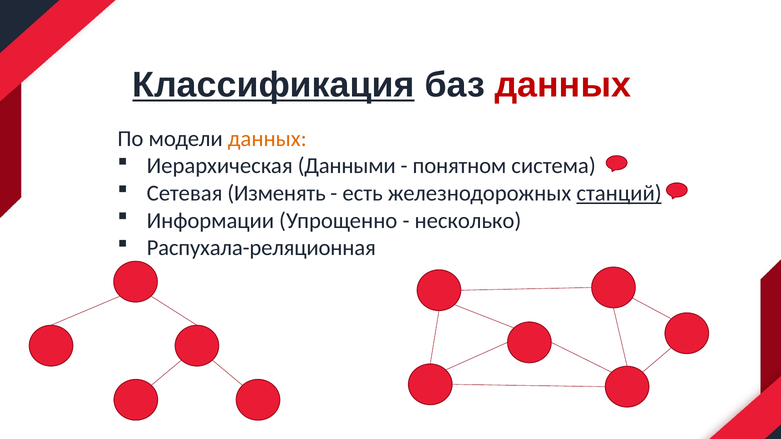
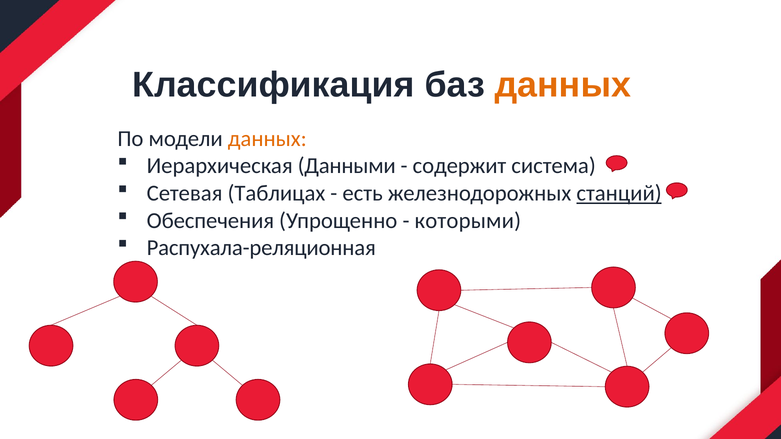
Классификация underline: present -> none (274, 85)
данных colour: red -> orange (563, 85)
понятном: понятном -> содержит (459, 166)
Изменять: Изменять -> Таблицах (276, 193)
Информации: Информации -> Обеспечения (210, 221)
несколько: несколько -> которыми (468, 221)
